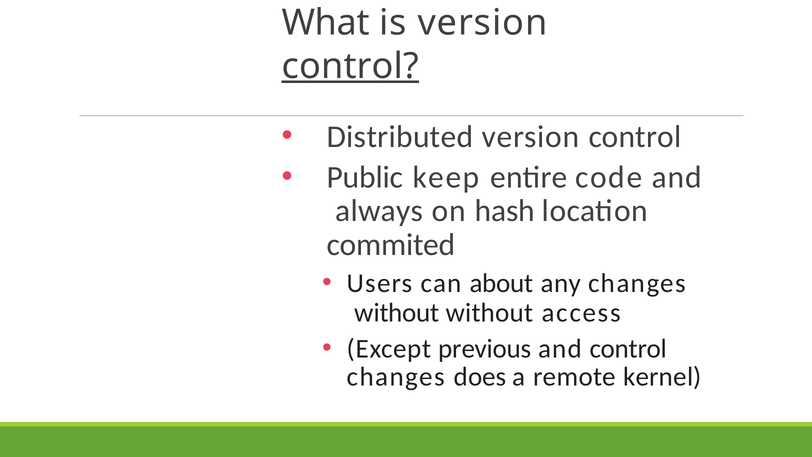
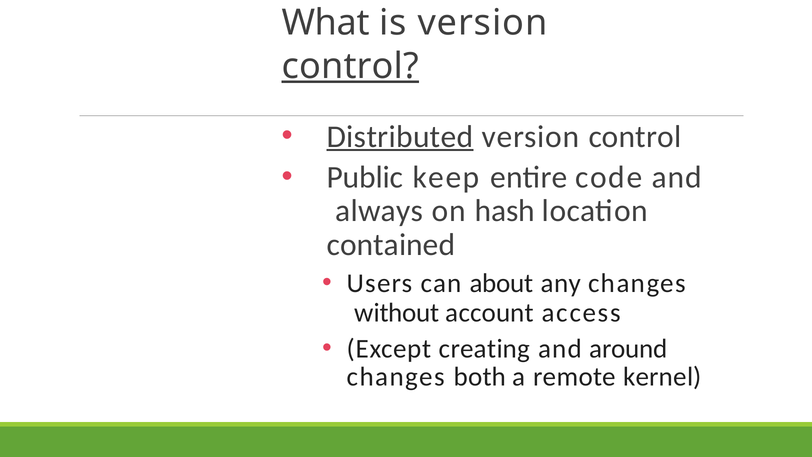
Distributed underline: none -> present (400, 137)
commited: commited -> contained (391, 245)
without without: without -> account (490, 313)
previous: previous -> creating (485, 348)
and control: control -> around (628, 348)
does: does -> both (480, 377)
